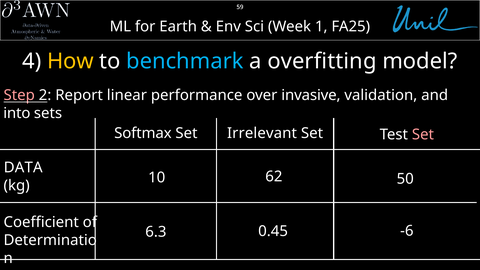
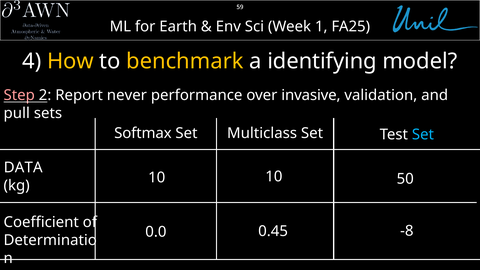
benchmark colour: light blue -> yellow (185, 61)
overfitting: overfitting -> identifying (322, 61)
linear: linear -> never (127, 95)
into: into -> pull (17, 113)
Irrelevant: Irrelevant -> Multiclass (262, 133)
Set colour: pink -> light blue (423, 134)
10 62: 62 -> 10 (274, 177)
6.3: 6.3 -> 0.0 (156, 232)
-6: -6 -> -8 (407, 231)
